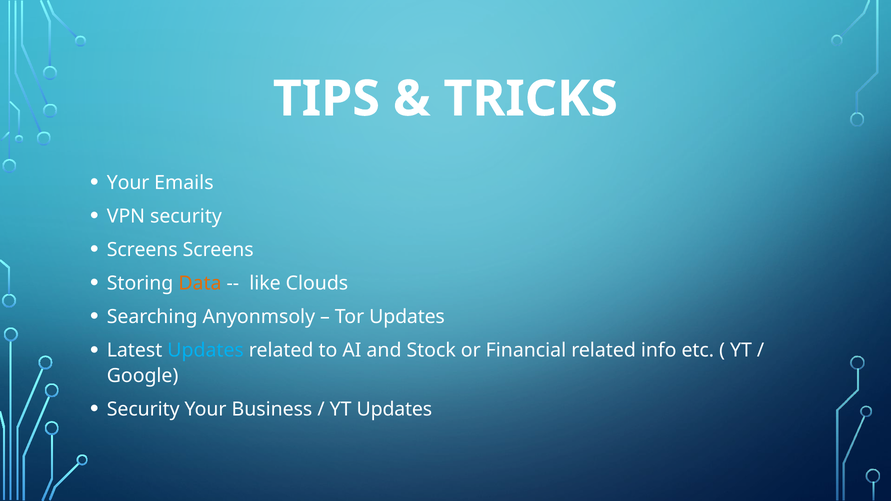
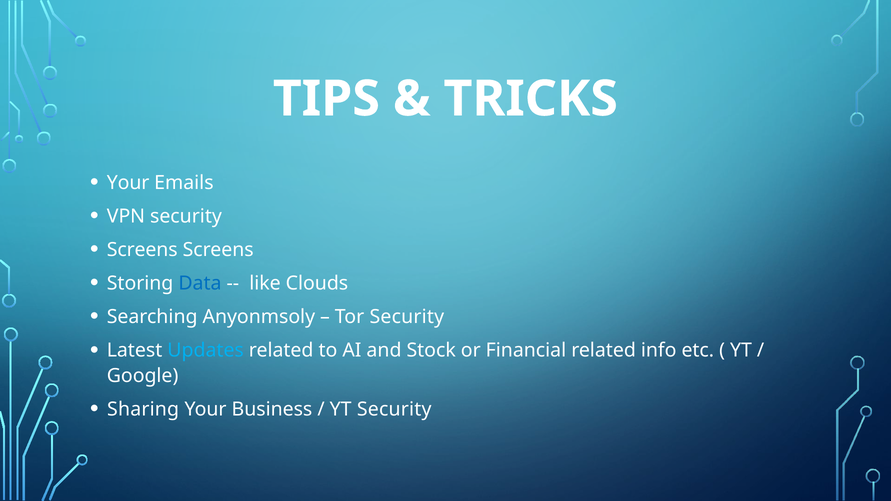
Data colour: orange -> blue (200, 283)
Tor Updates: Updates -> Security (407, 317)
Security: Security -> Sharing (143, 410)
YT Updates: Updates -> Security (394, 410)
